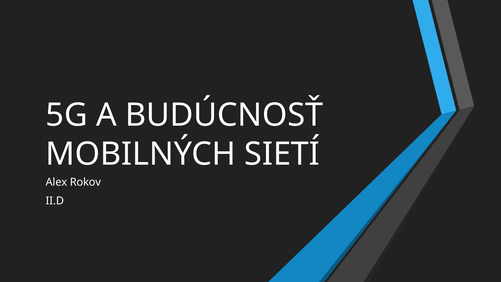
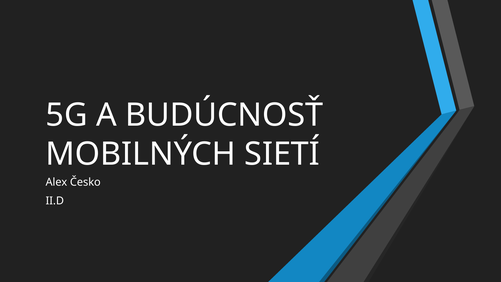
Rokov: Rokov -> Česko (85, 182)
